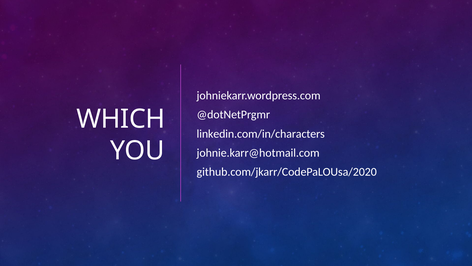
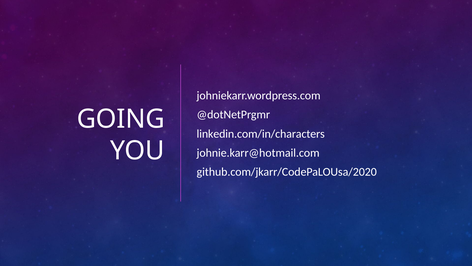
WHICH: WHICH -> GOING (121, 119)
